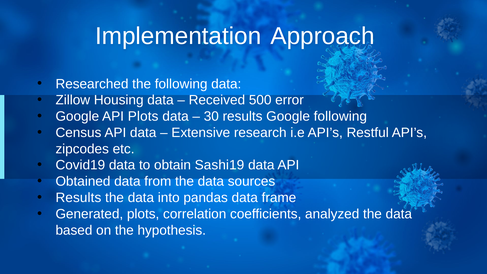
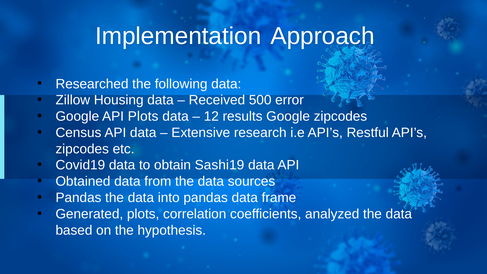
30: 30 -> 12 (211, 116)
Google following: following -> zipcodes (340, 116)
Results: Results -> Pandas (78, 198)
